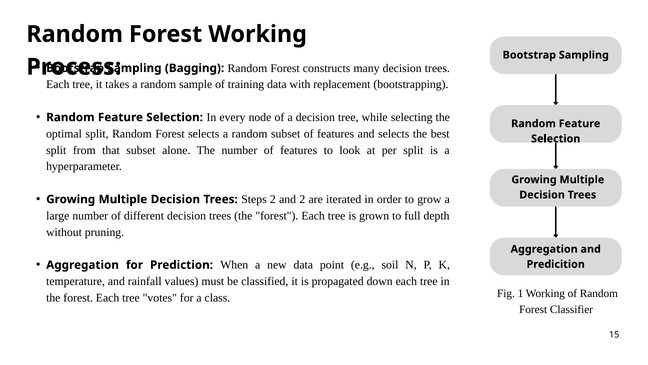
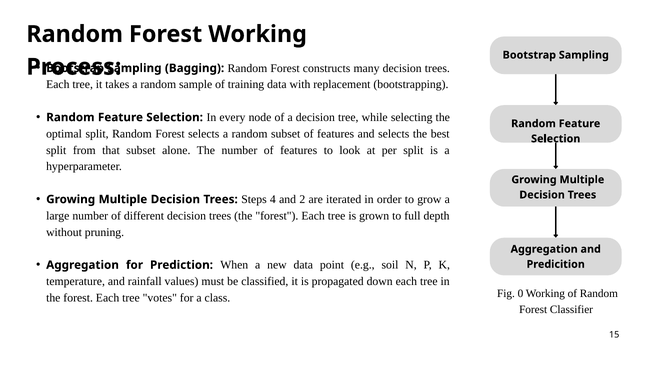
Steps 2: 2 -> 4 (273, 199)
1: 1 -> 0 (520, 293)
